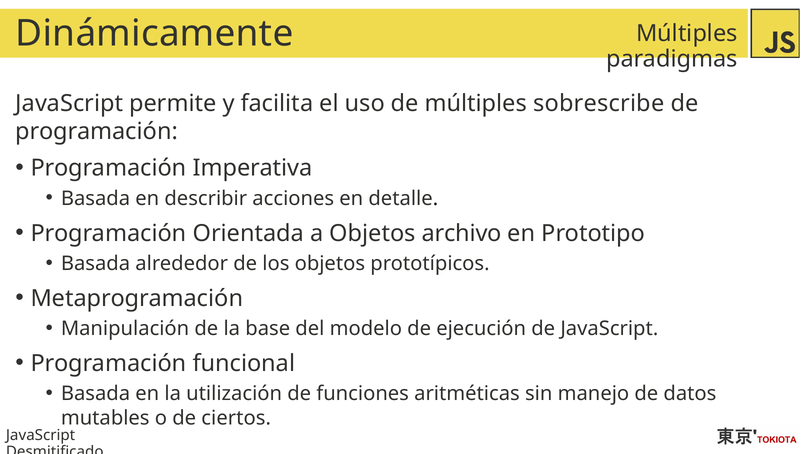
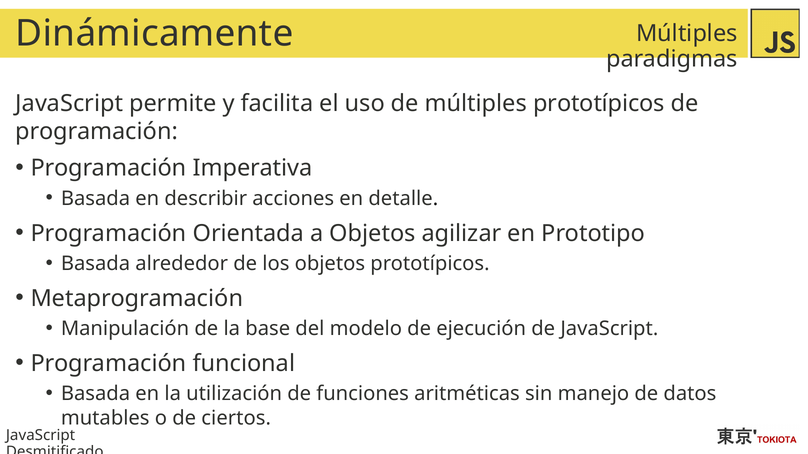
múltiples sobrescribe: sobrescribe -> prototípicos (599, 103)
archivo: archivo -> agilizar (462, 234)
